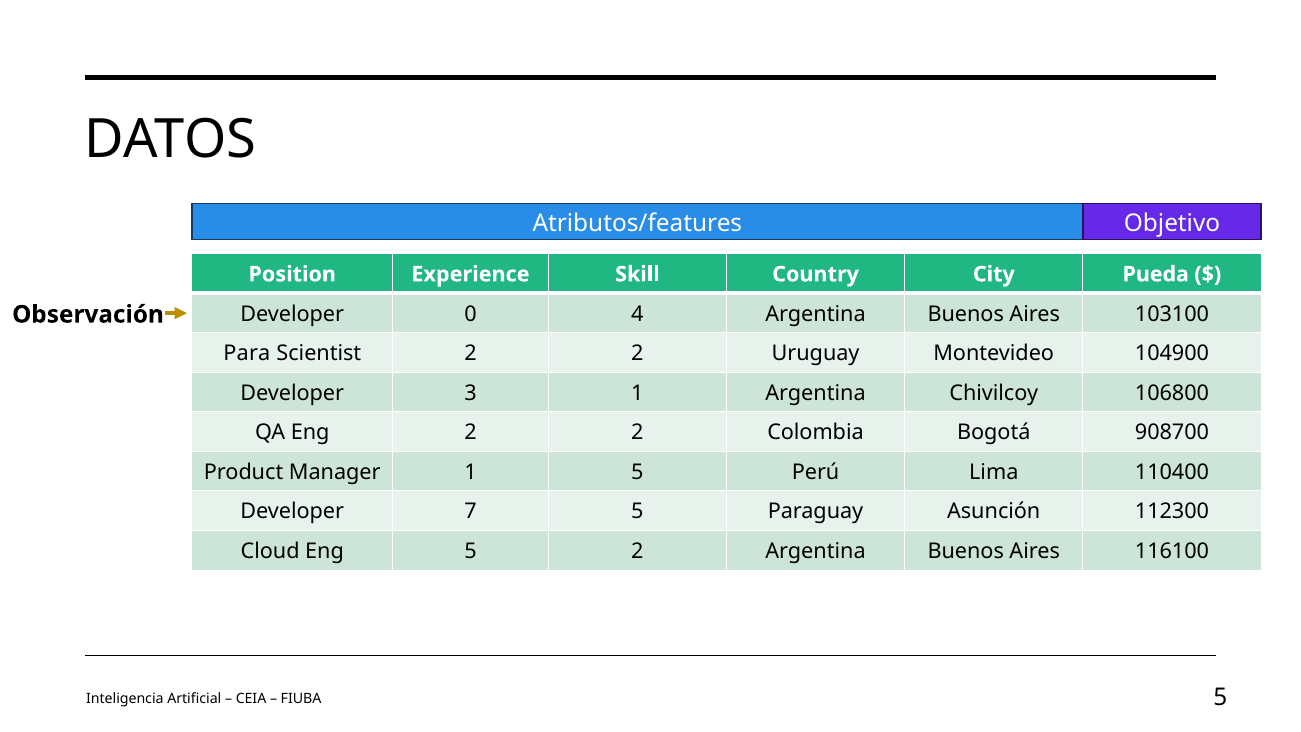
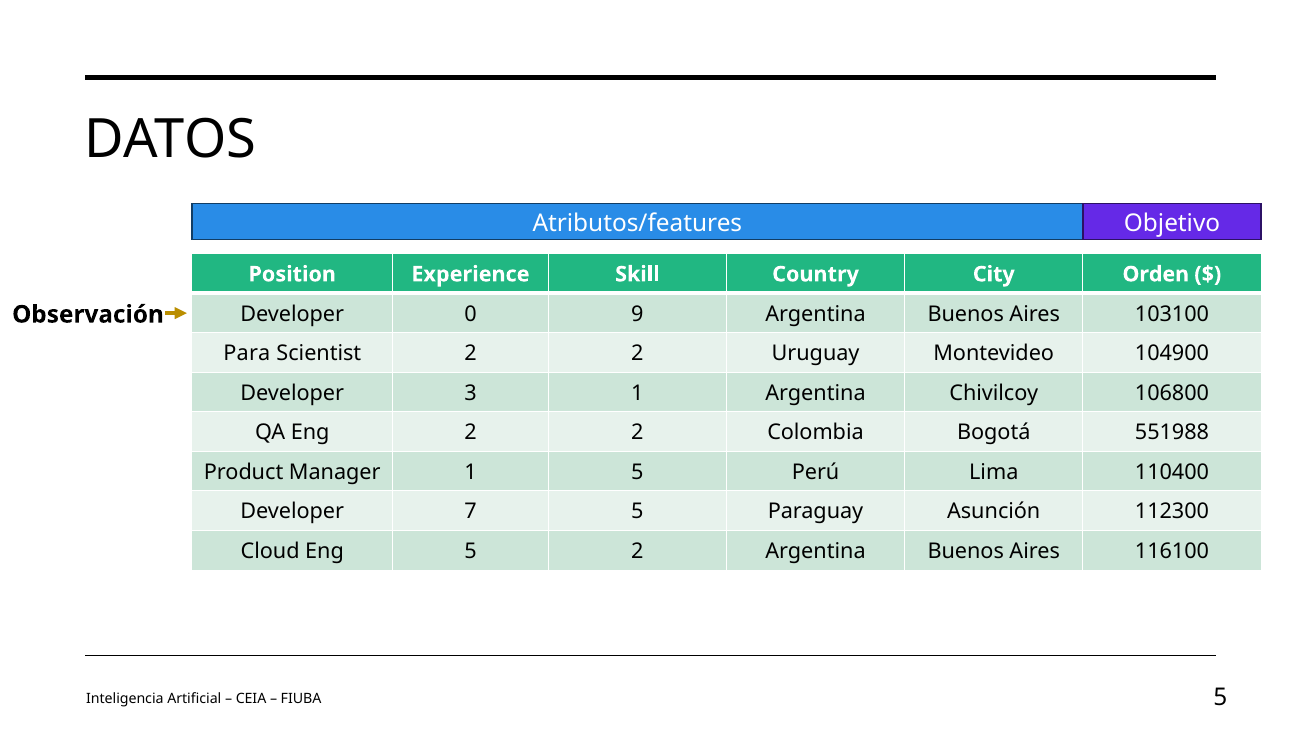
Pueda: Pueda -> Orden (1156, 274)
4: 4 -> 9 (637, 314)
908700: 908700 -> 551988 (1172, 432)
